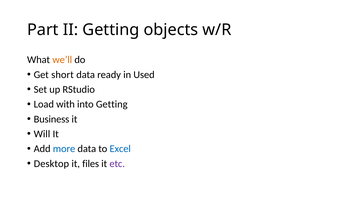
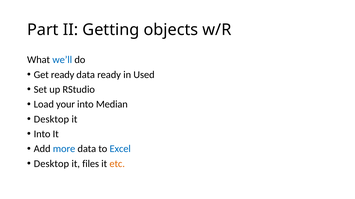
we’ll colour: orange -> blue (62, 60)
Get short: short -> ready (63, 75)
with: with -> your (66, 105)
into Getting: Getting -> Median (112, 105)
Business: Business -> Desktop (51, 120)
Will: Will -> Into (42, 134)
etc colour: purple -> orange (117, 164)
